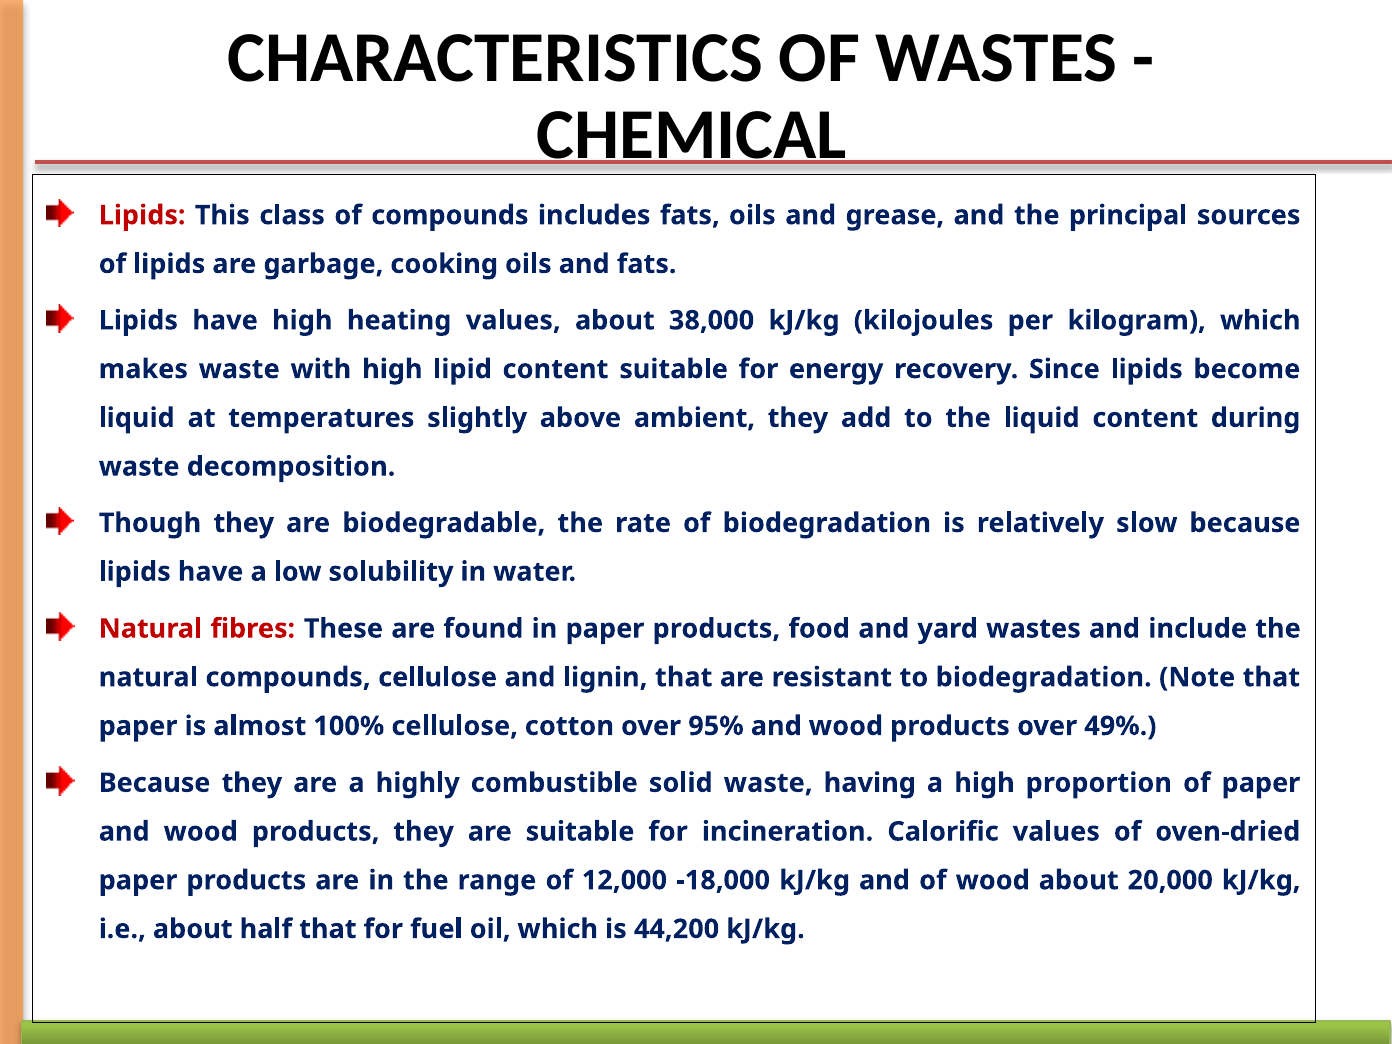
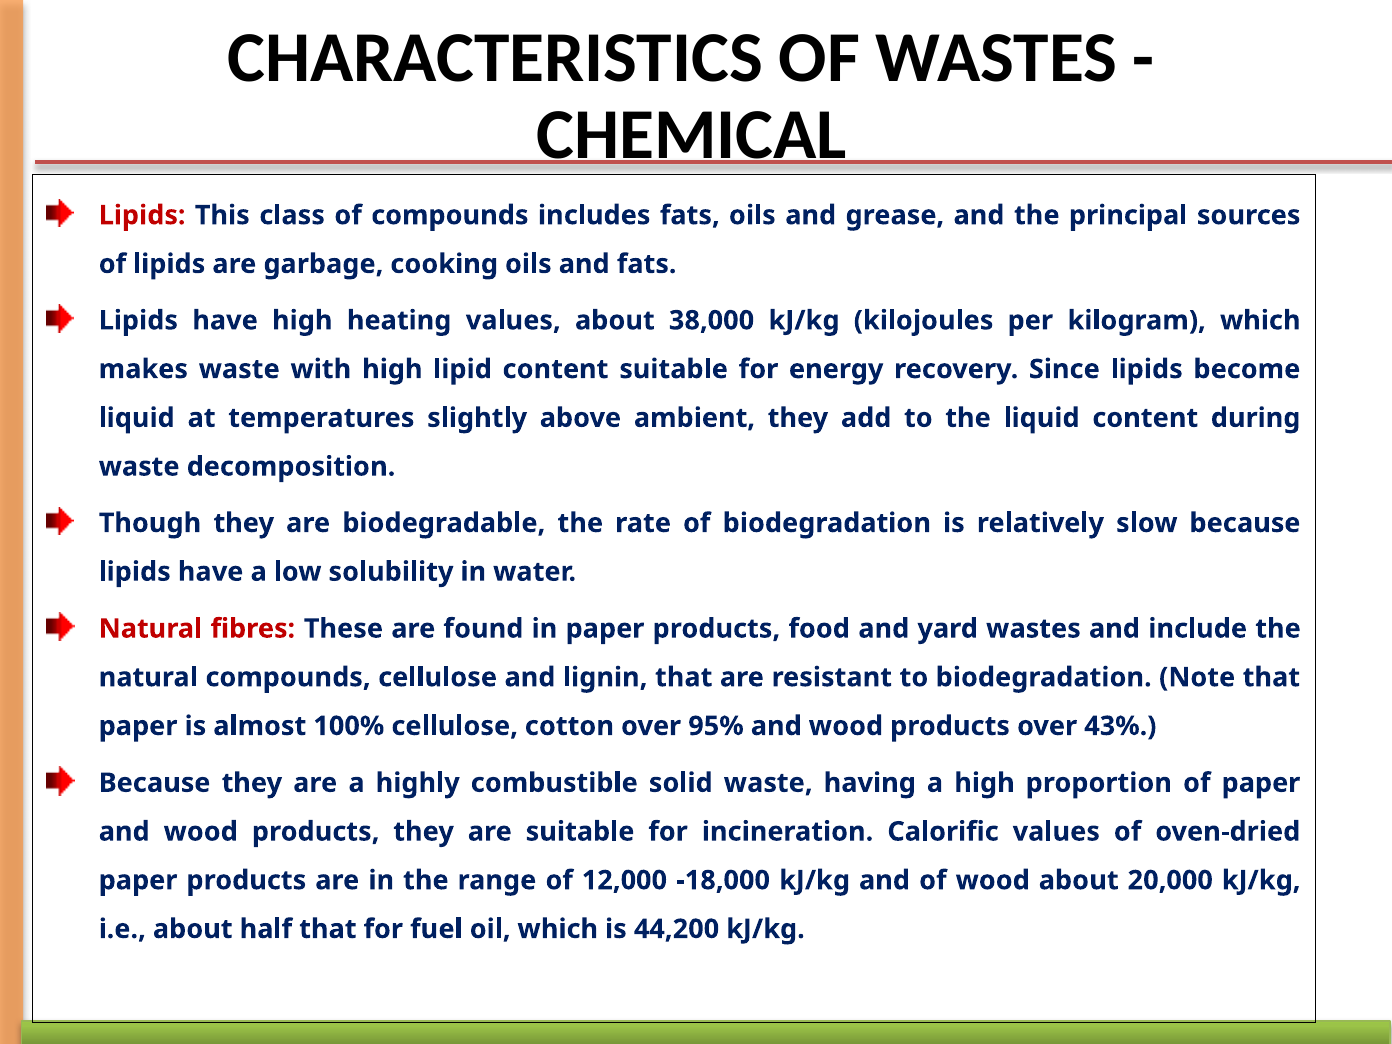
49%: 49% -> 43% (1120, 726)
